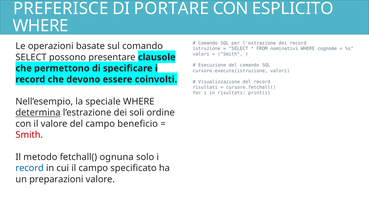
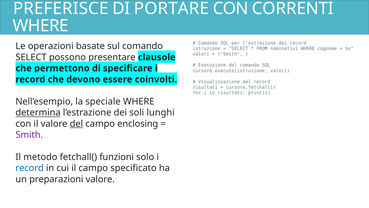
ESPLICITO: ESPLICITO -> CORRENTI (293, 8)
ordine: ordine -> lunghi (161, 112)
del underline: none -> present (76, 124)
beneficio: beneficio -> enclosing (138, 124)
Smith colour: red -> purple (29, 135)
ognuna: ognuna -> funzioni (117, 157)
